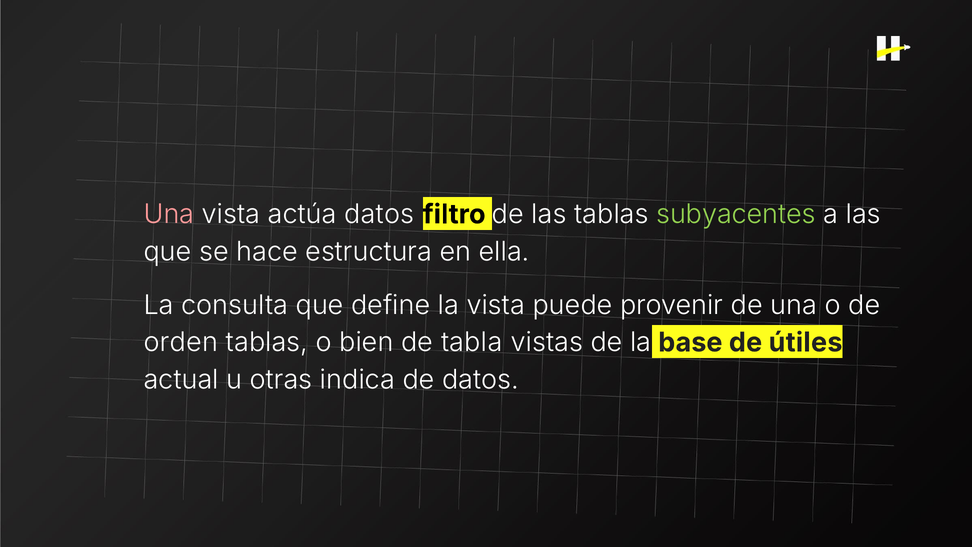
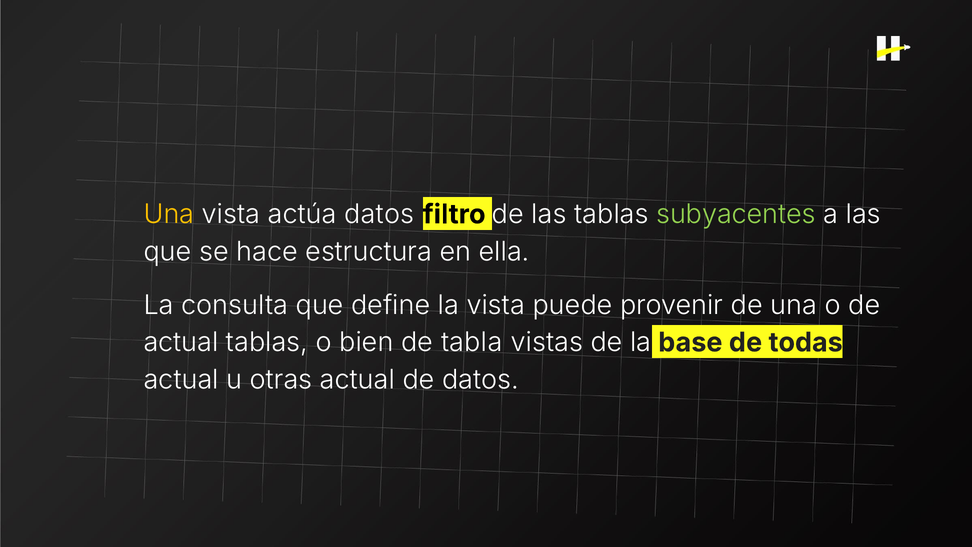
Una colour: pink -> yellow (169, 214)
orden: orden -> actual (181, 342)
útiles: útiles -> todas (806, 342)
otras indica: indica -> actual (357, 380)
